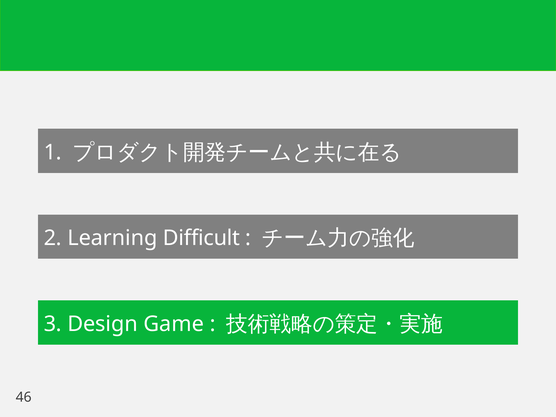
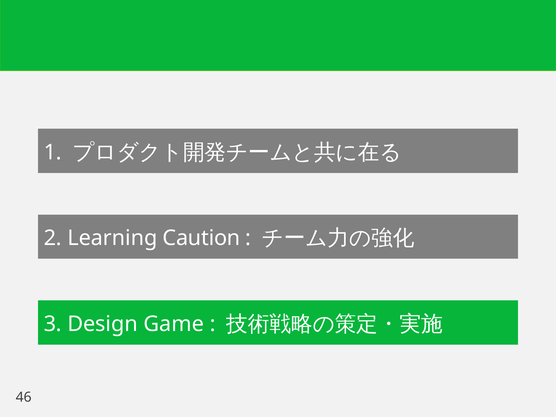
Difficult: Difficult -> Caution (201, 238)
